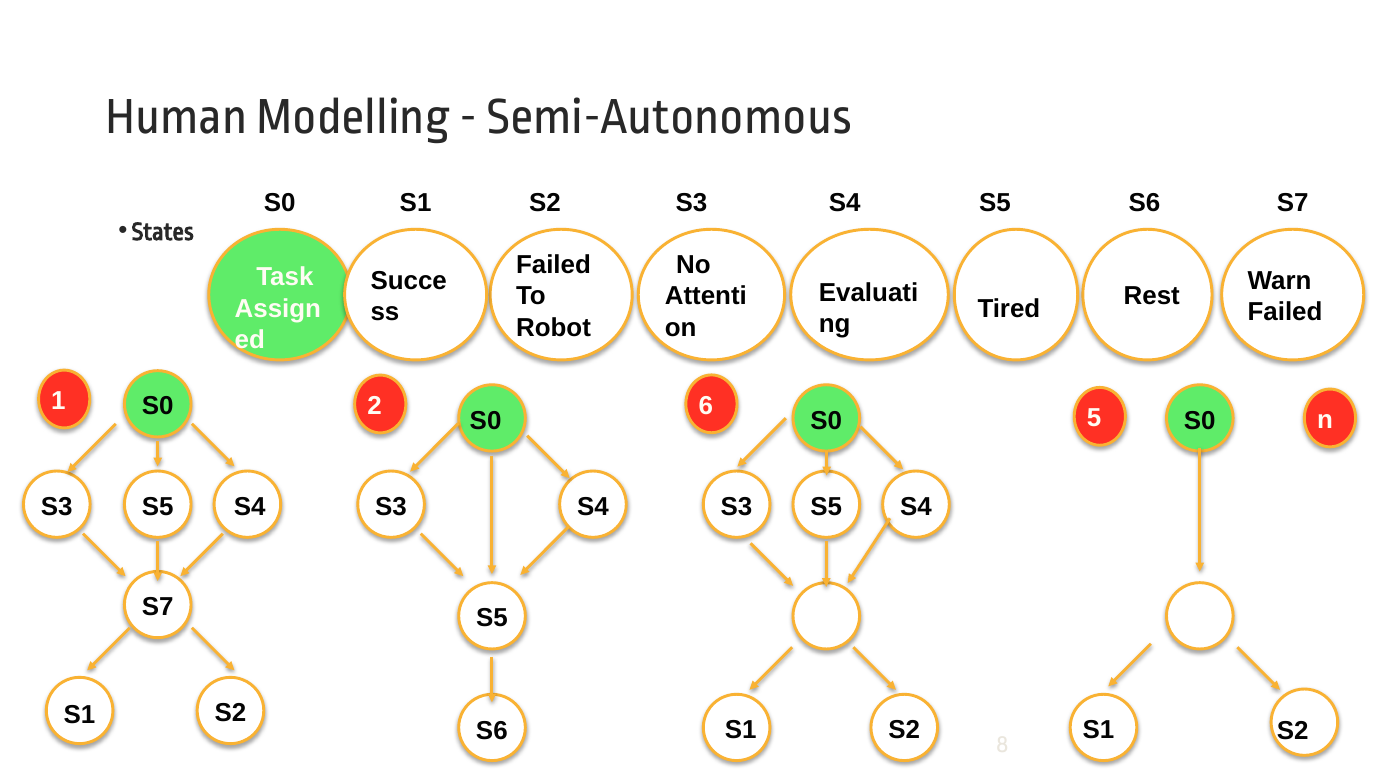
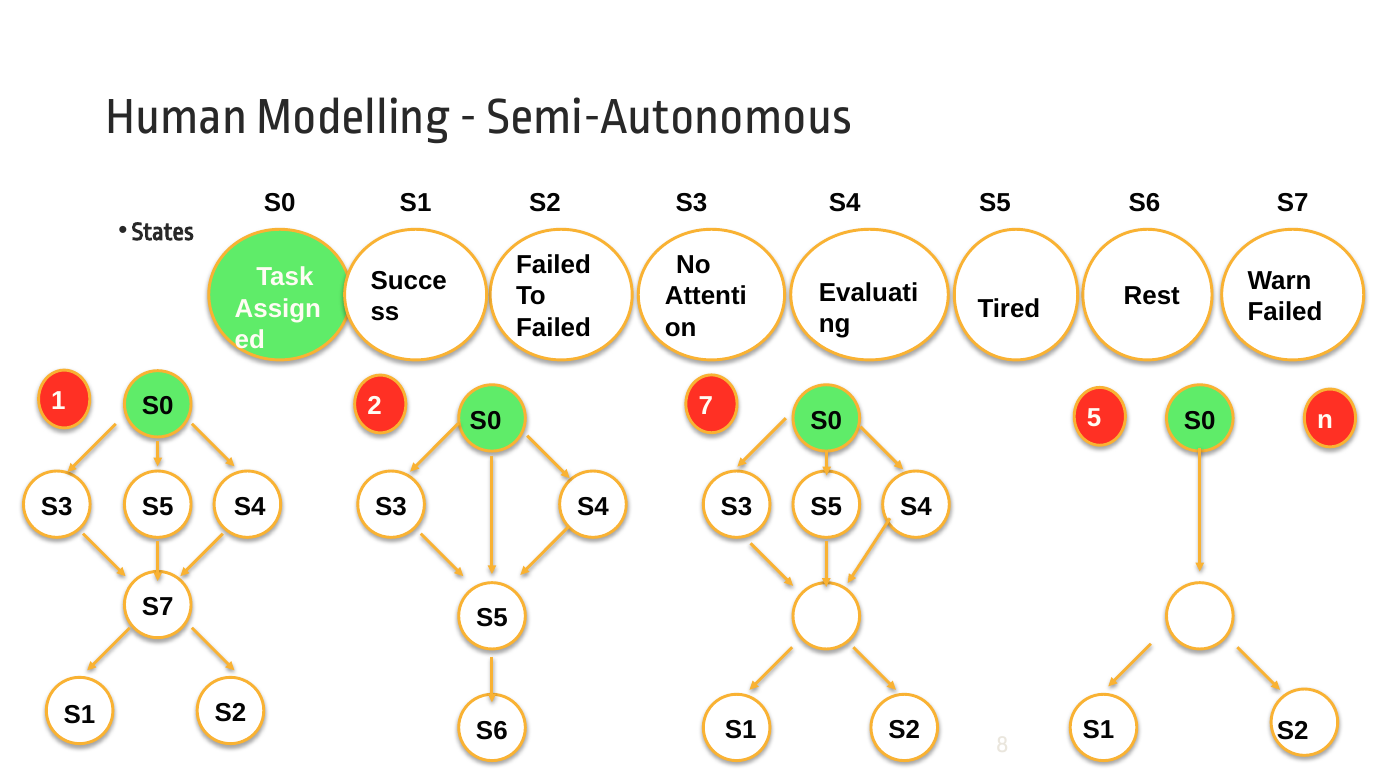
Robot: Robot -> Failed (554, 327)
6: 6 -> 7 (706, 406)
